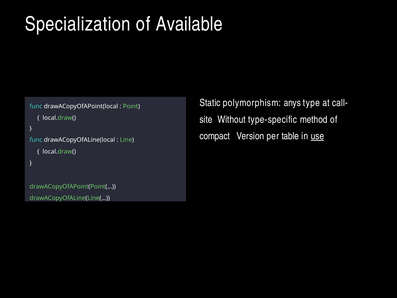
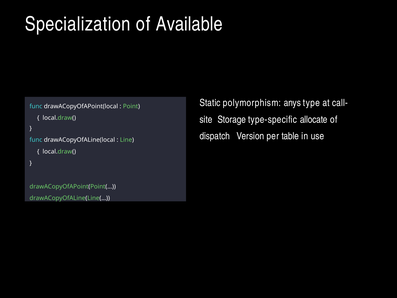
Without: Without -> Storage (232, 119)
method: method -> allocate (314, 119)
compact: compact -> dispatch (215, 136)
use underline: present -> none (317, 136)
